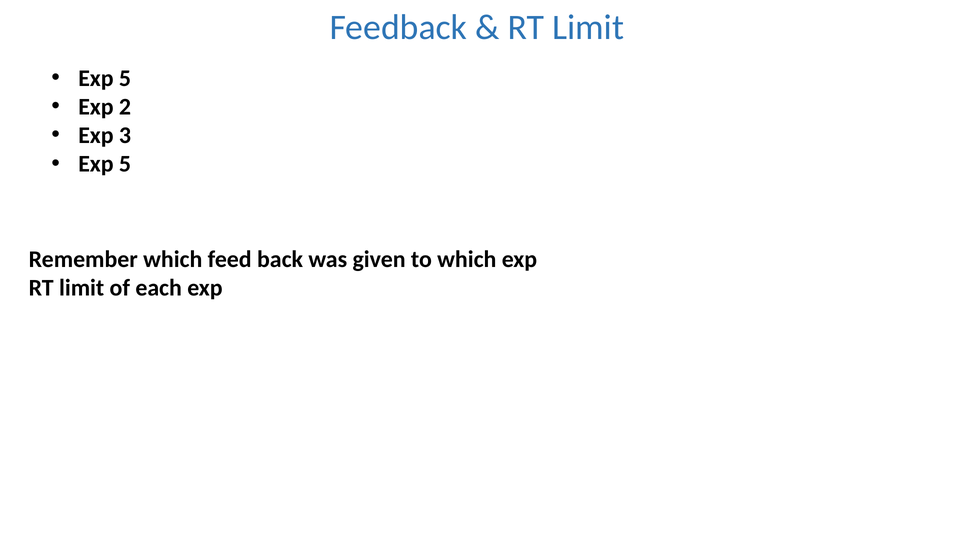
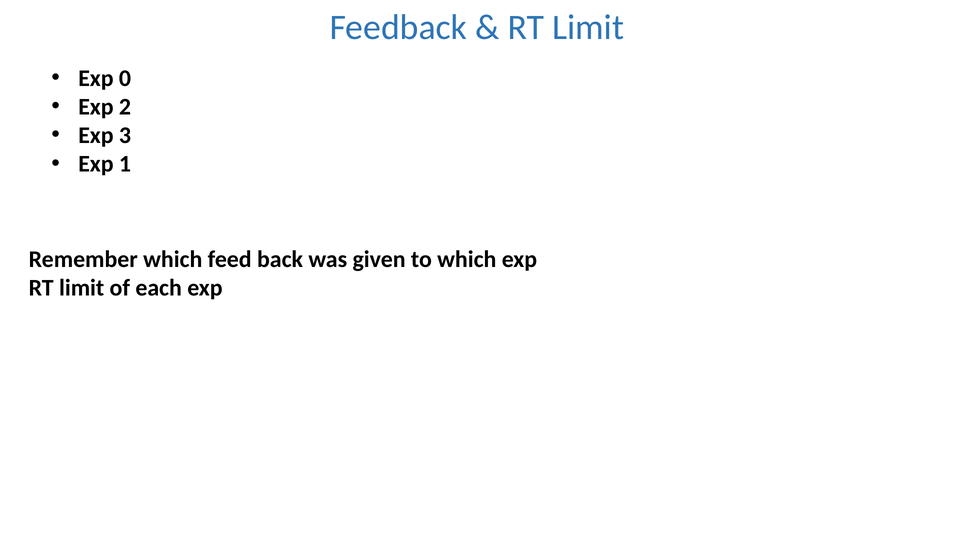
5: 5 -> 0 (125, 78)
5: 5 -> 1 (125, 164)
